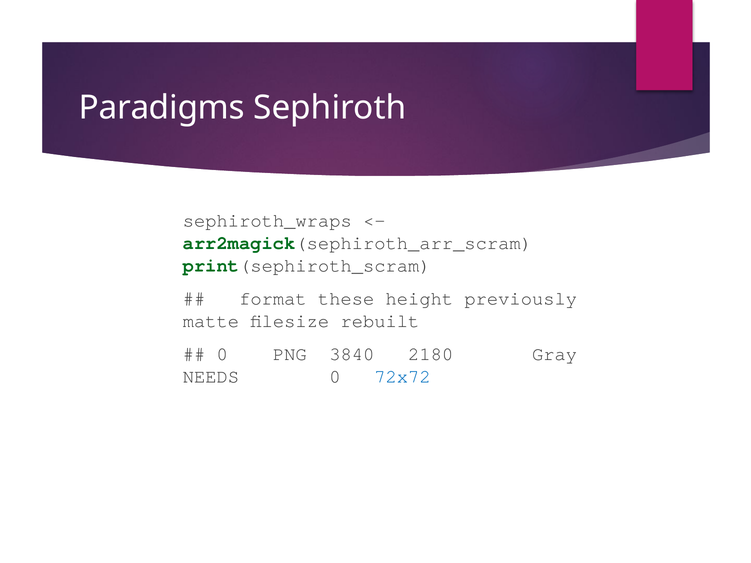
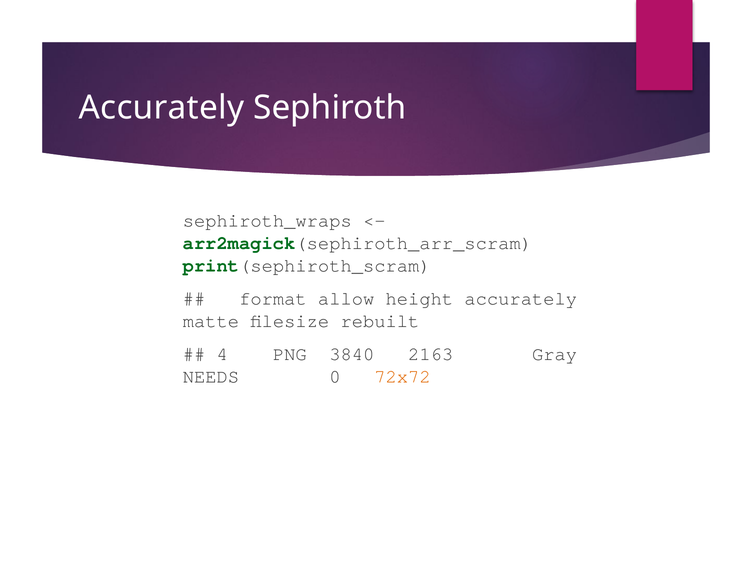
Paradigms: Paradigms -> Accurately (161, 108)
these: these -> allow (346, 299)
height previously: previously -> accurately (521, 299)
0: 0 -> 4 (222, 354)
2180: 2180 -> 2163 (431, 354)
72x72 colour: blue -> orange (402, 377)
